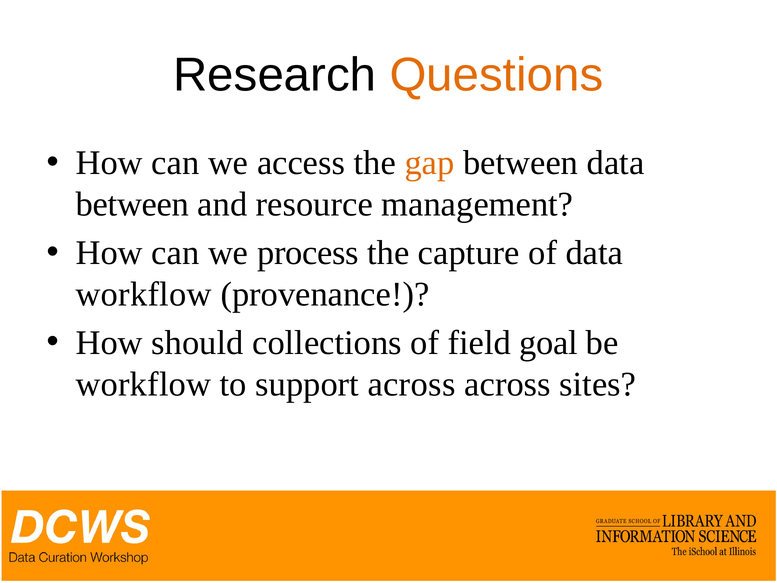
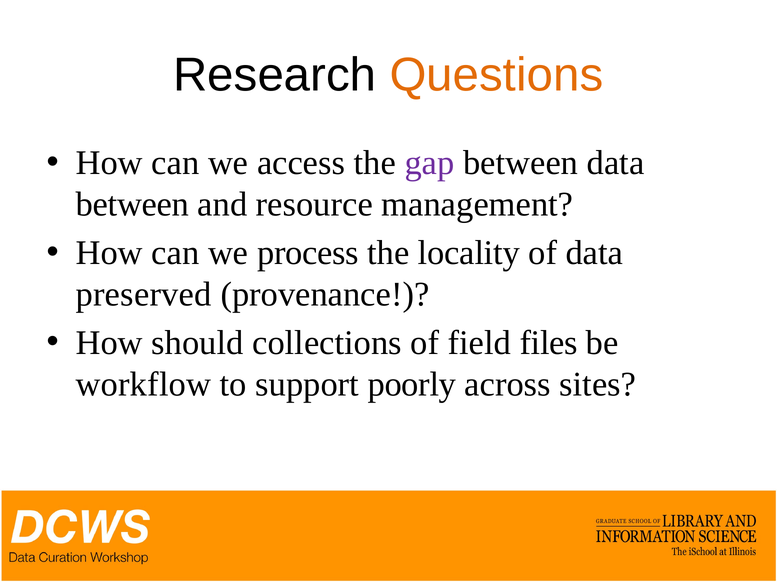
gap colour: orange -> purple (430, 163)
capture: capture -> locality (469, 253)
workflow: workflow -> preserved (144, 294)
goal: goal -> files (549, 343)
support across: across -> poorly (412, 384)
